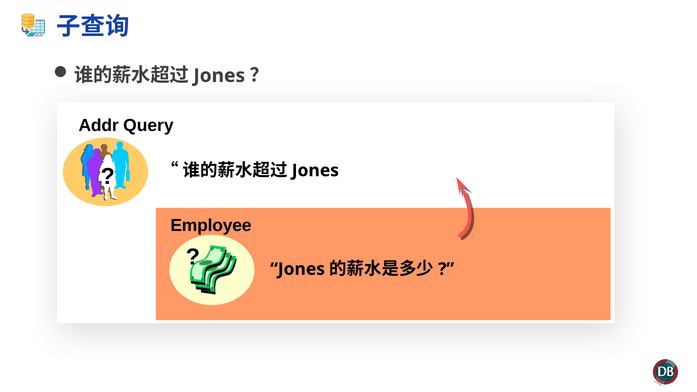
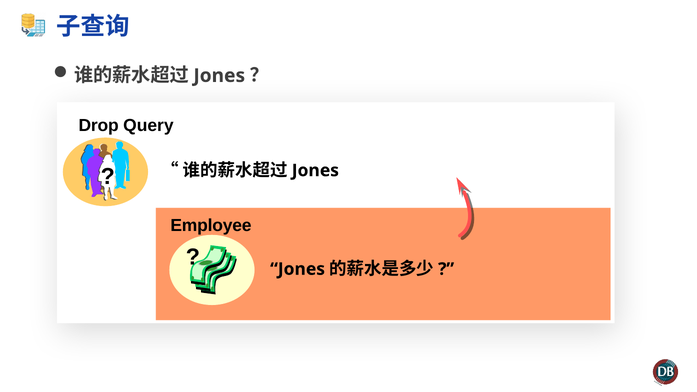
Addr: Addr -> Drop (99, 125)
